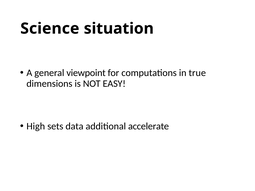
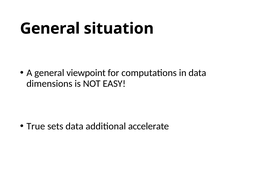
Science: Science -> General (50, 29)
in true: true -> data (197, 73)
High: High -> True (36, 126)
